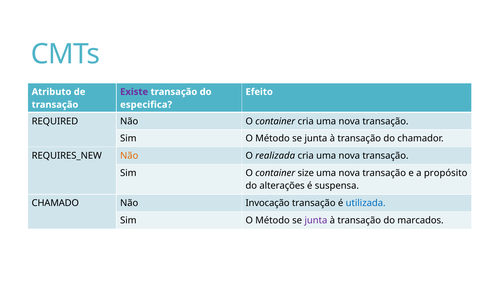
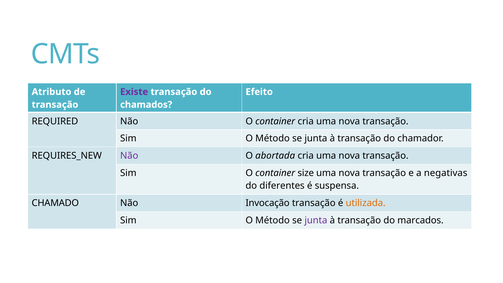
especifica: especifica -> chamados (146, 105)
Não colour: orange -> purple (129, 156)
realizada: realizada -> abortada (275, 156)
propósito: propósito -> negativas (446, 173)
alterações: alterações -> diferentes (282, 186)
utilizada colour: blue -> orange (366, 203)
